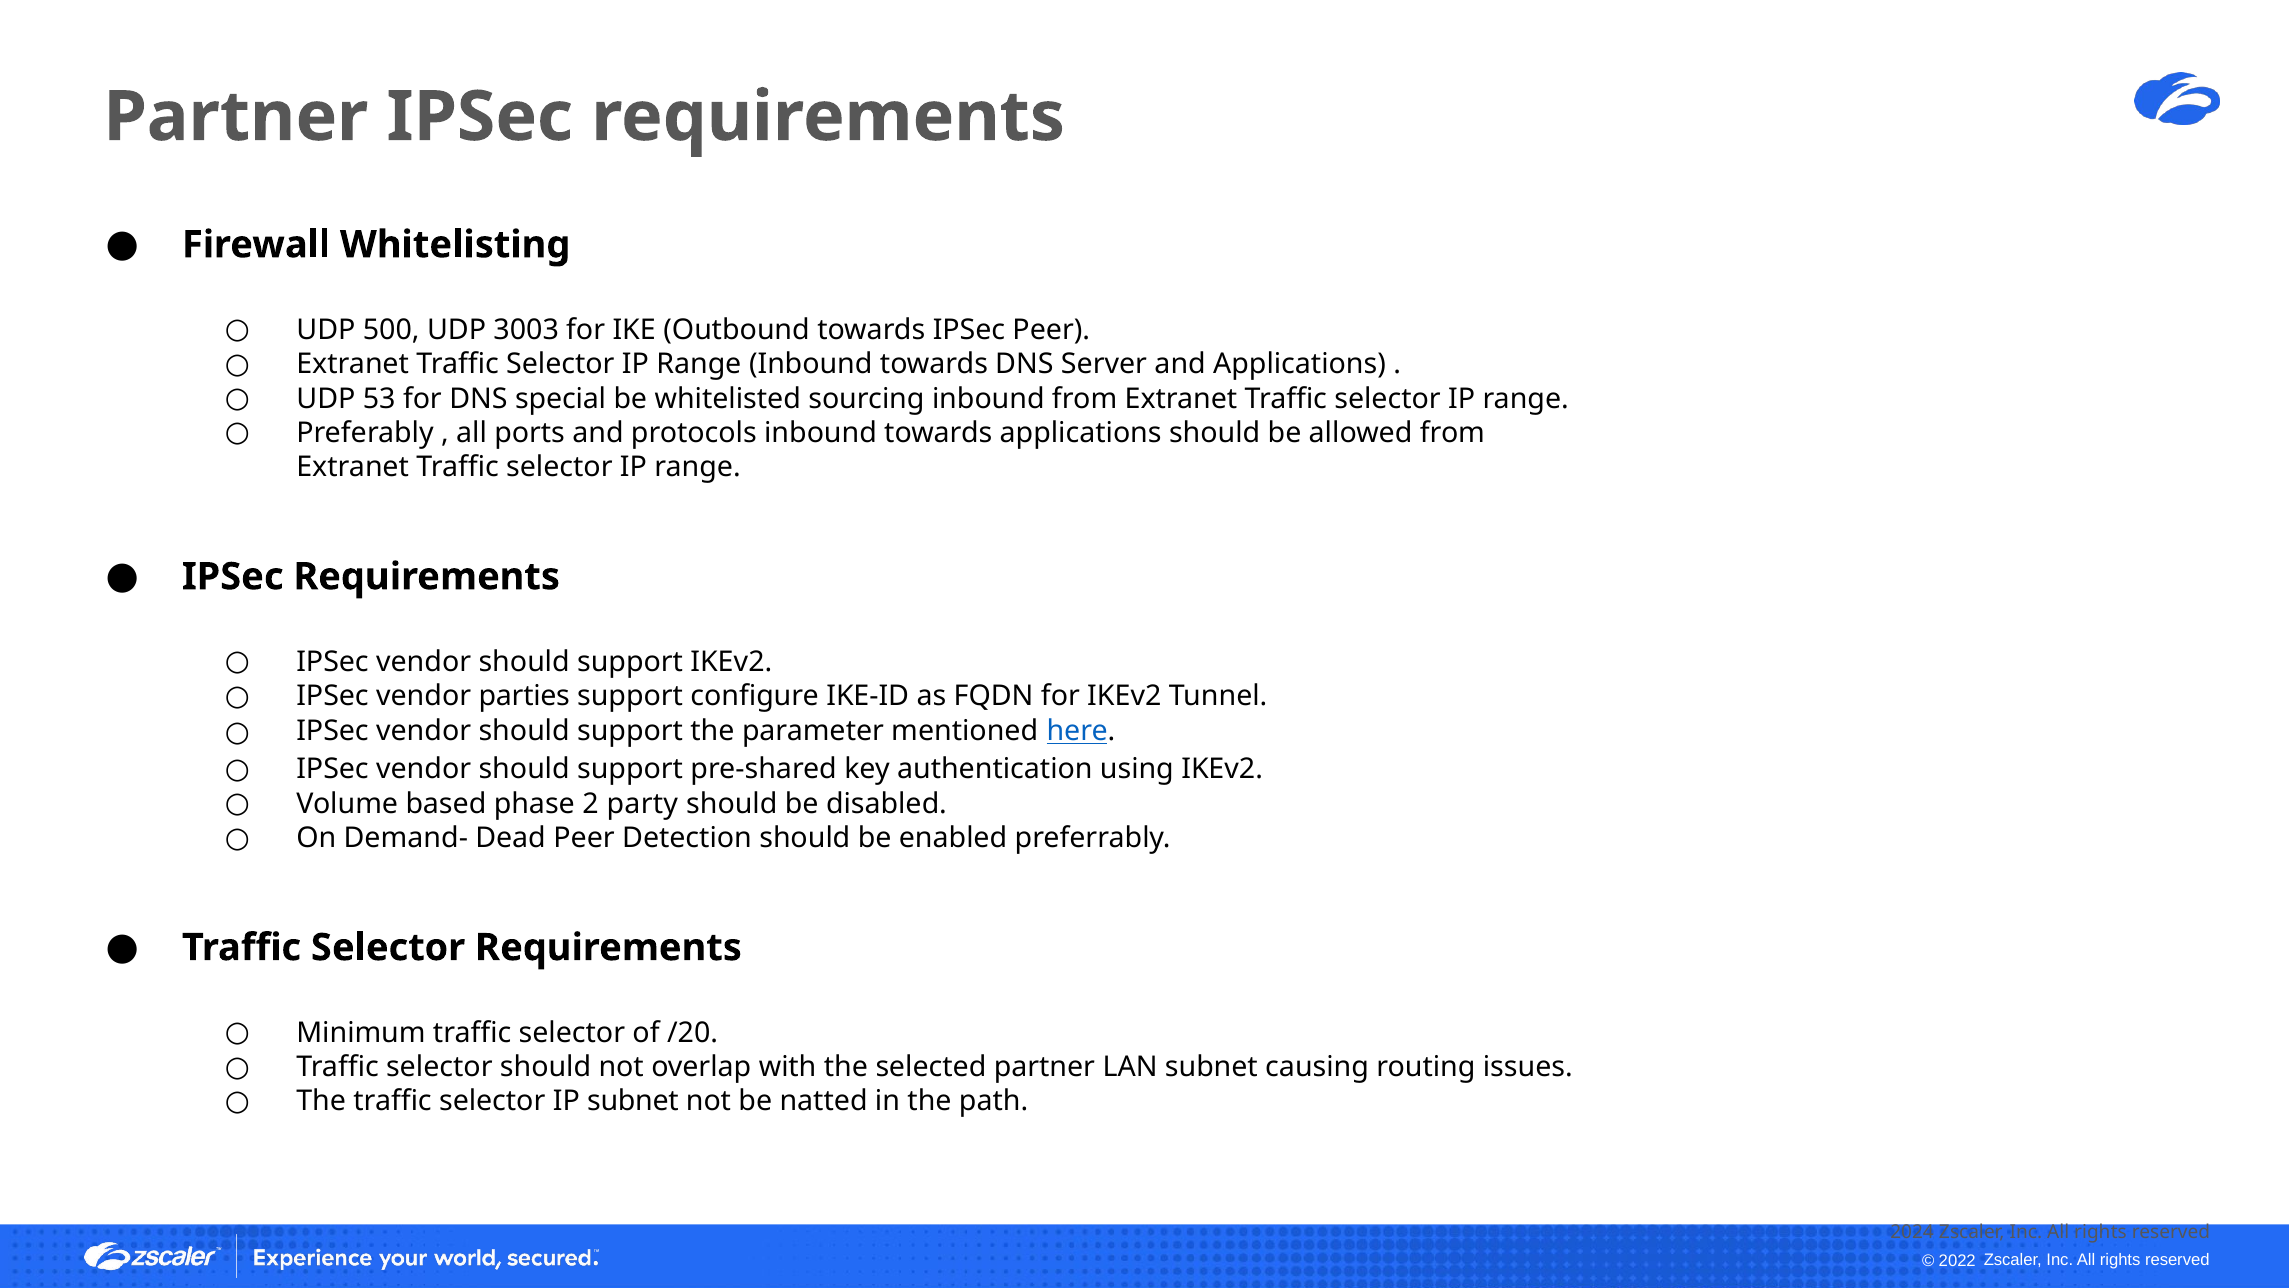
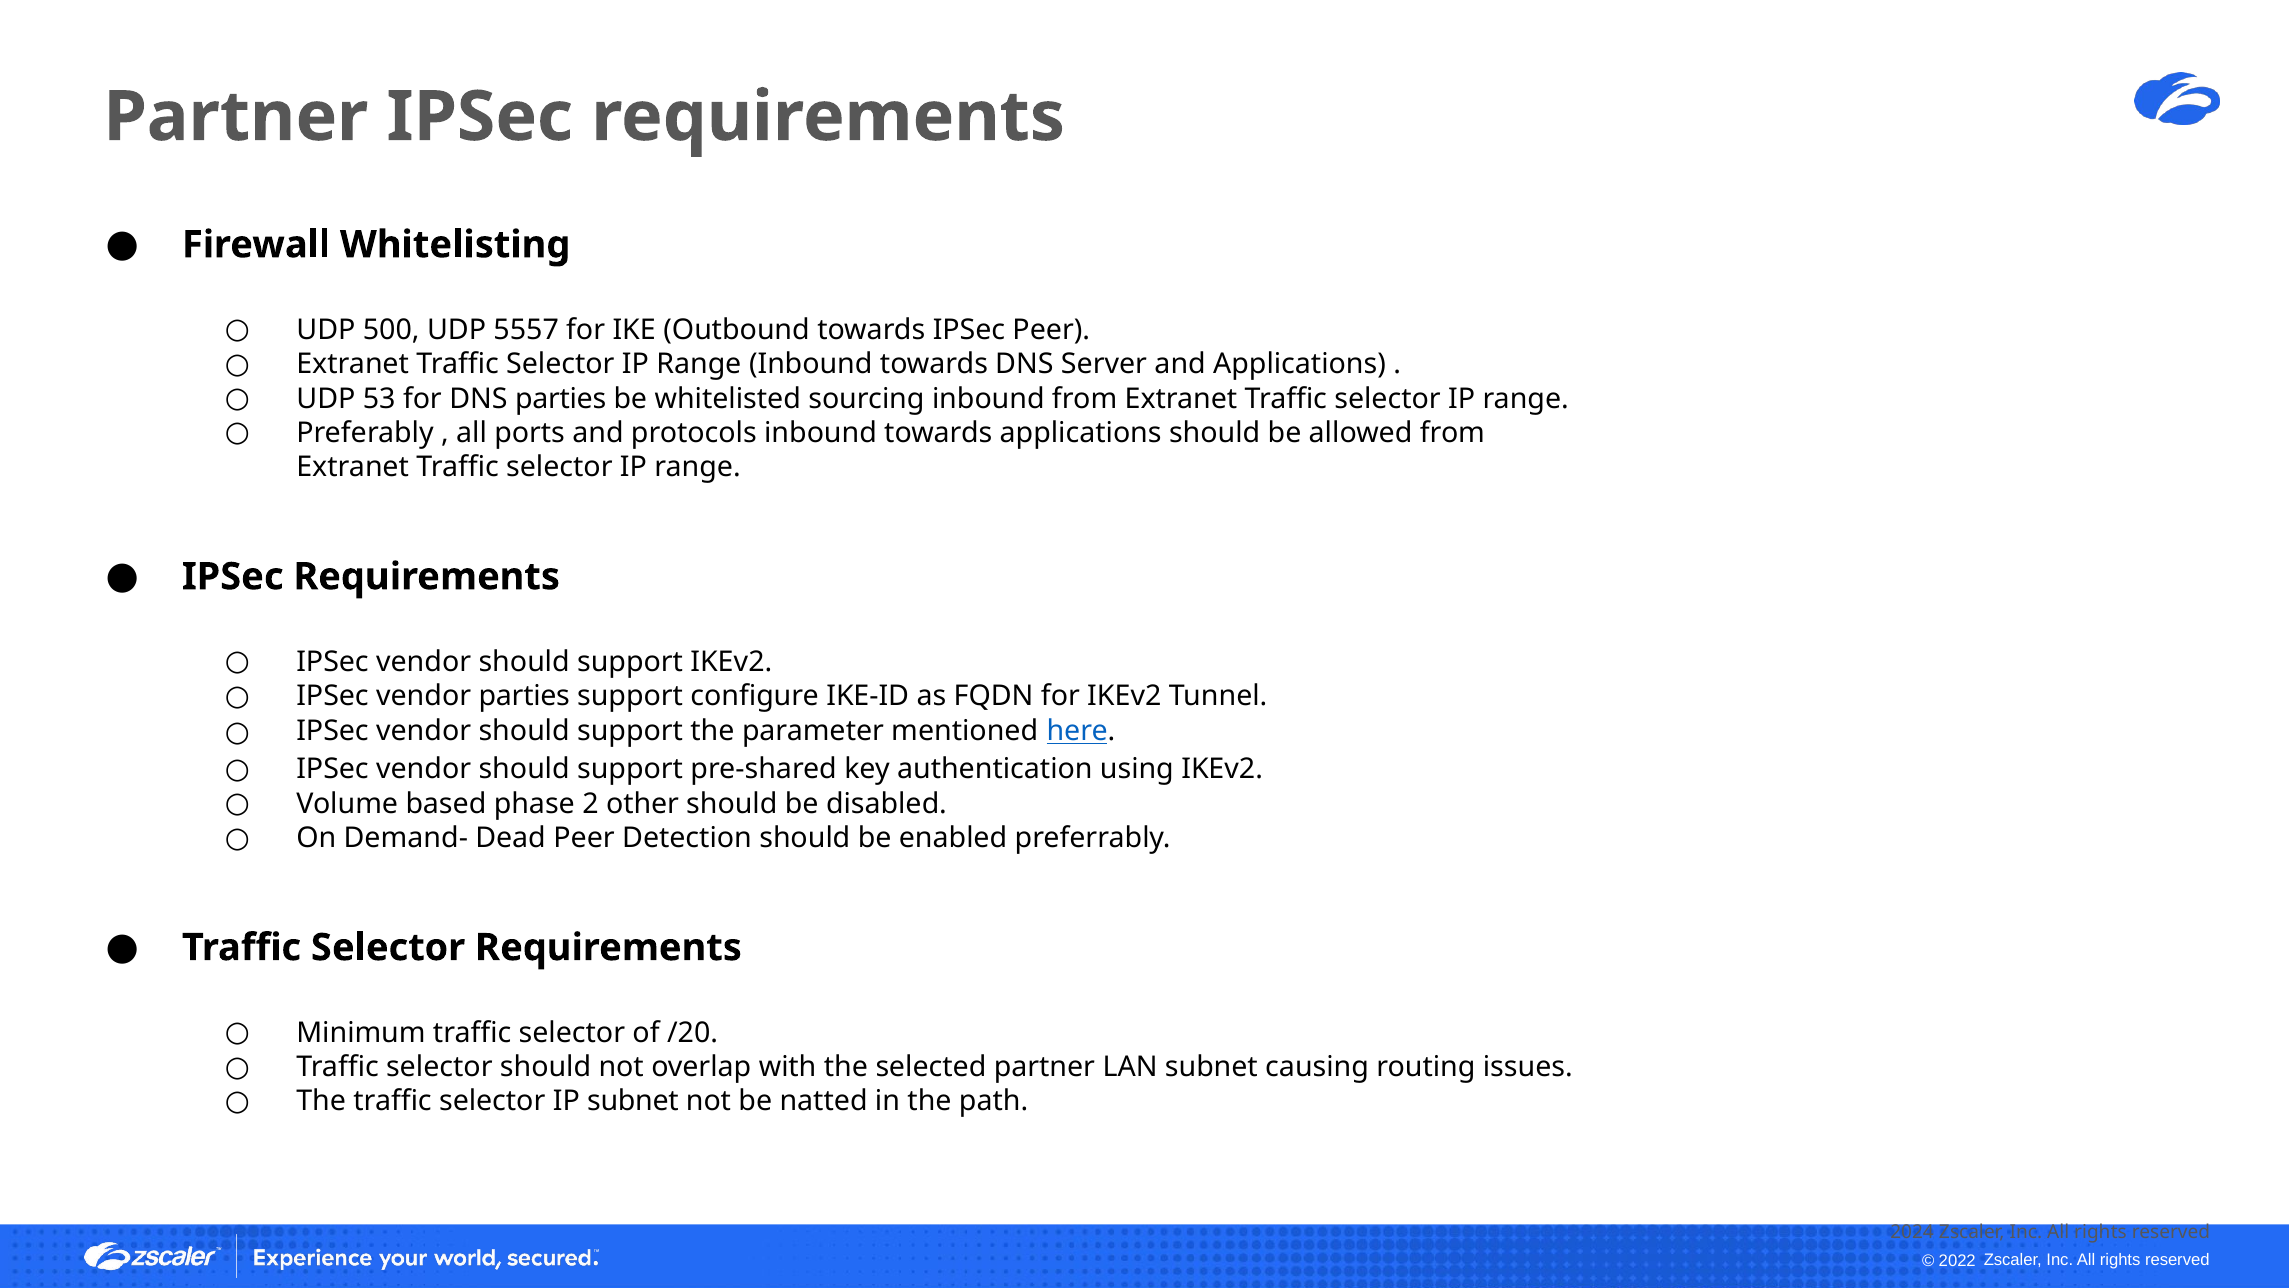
3003: 3003 -> 5557 (526, 330)
DNS special: special -> parties (561, 398)
party: party -> other (643, 804)
